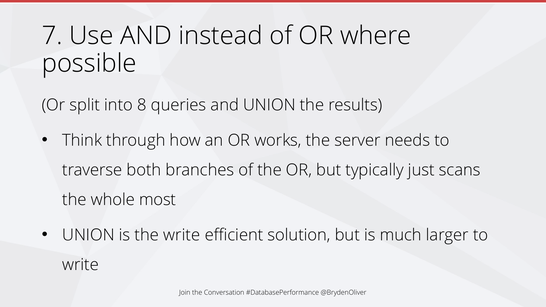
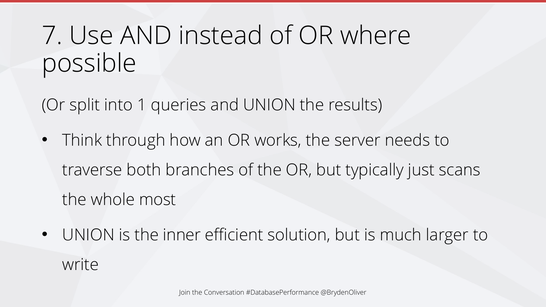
8: 8 -> 1 (142, 105)
the write: write -> inner (182, 235)
